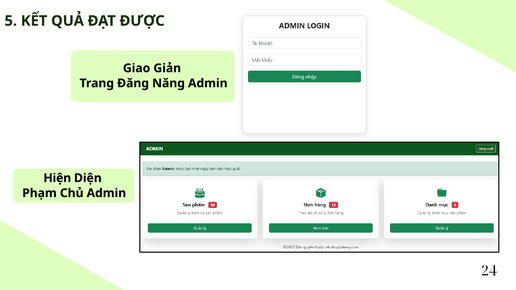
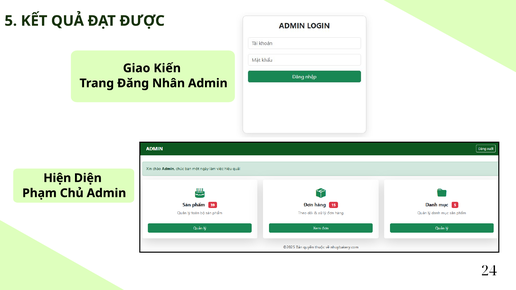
Giản: Giản -> Kiến (167, 68)
Năng: Năng -> Nhân (169, 83)
